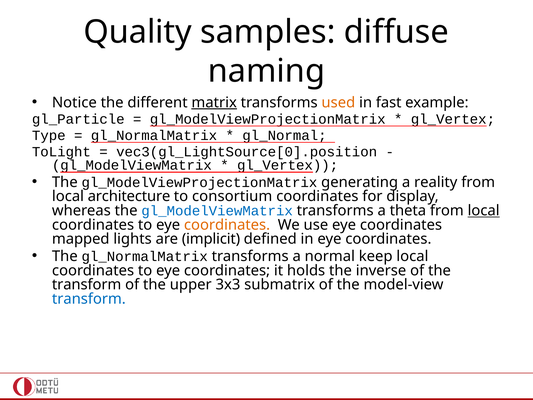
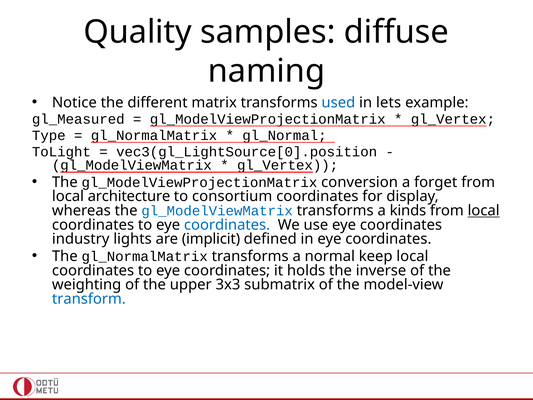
matrix underline: present -> none (214, 102)
used colour: orange -> blue (338, 102)
fast: fast -> lets (389, 102)
gl_Particle: gl_Particle -> gl_Measured (78, 119)
generating: generating -> conversion (360, 182)
reality: reality -> forget (436, 182)
theta: theta -> kinds (408, 210)
coordinates colour: orange -> blue (227, 225)
mapped: mapped -> industry (81, 239)
transform: transform -> weighting (87, 285)
